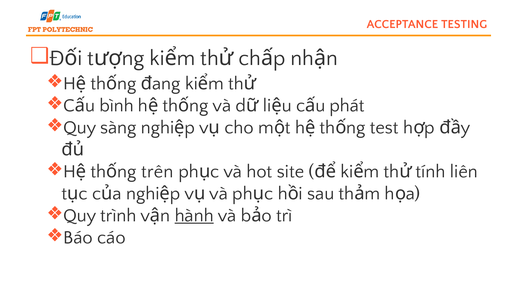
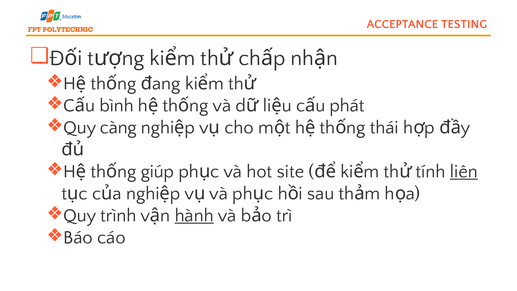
sàng: sàng -> càng (118, 127)
test: test -> thái (384, 127)
trên: trên -> giúp (157, 171)
liên underline: none -> present (464, 171)
